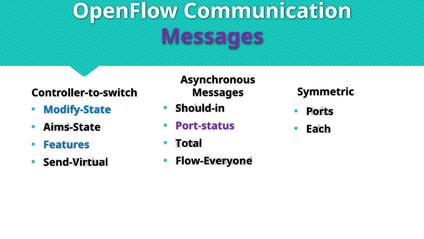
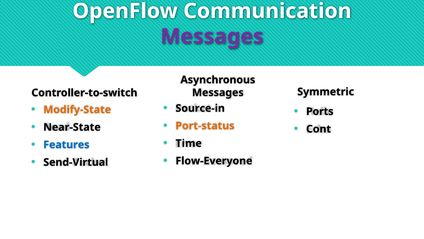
Should-in: Should-in -> Source-in (200, 108)
Modify-State colour: blue -> orange (77, 109)
Port-status colour: purple -> orange (205, 126)
Aims-State: Aims-State -> Near-State (72, 127)
Each: Each -> Cont (319, 129)
Total: Total -> Time (189, 143)
